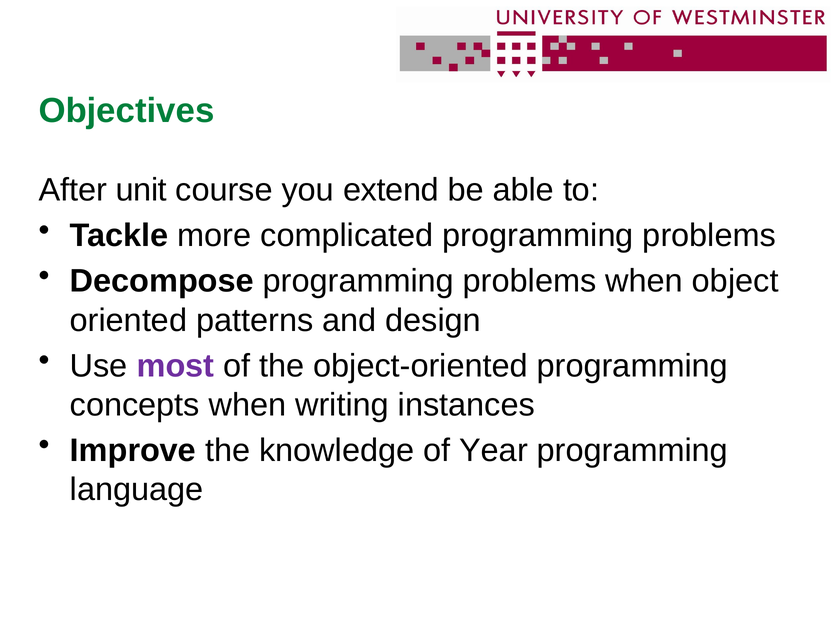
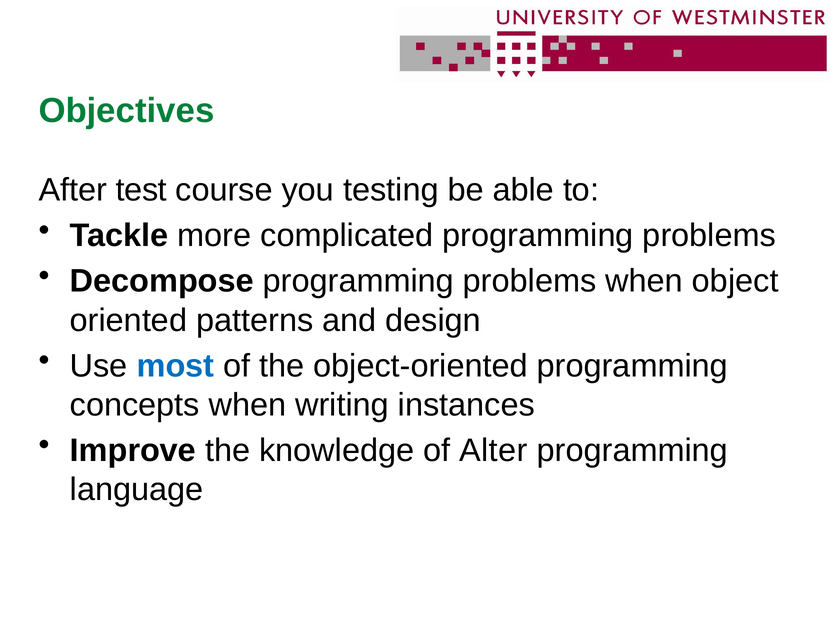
unit: unit -> test (141, 190)
extend: extend -> testing (391, 190)
most colour: purple -> blue (175, 366)
Year: Year -> Alter (493, 450)
